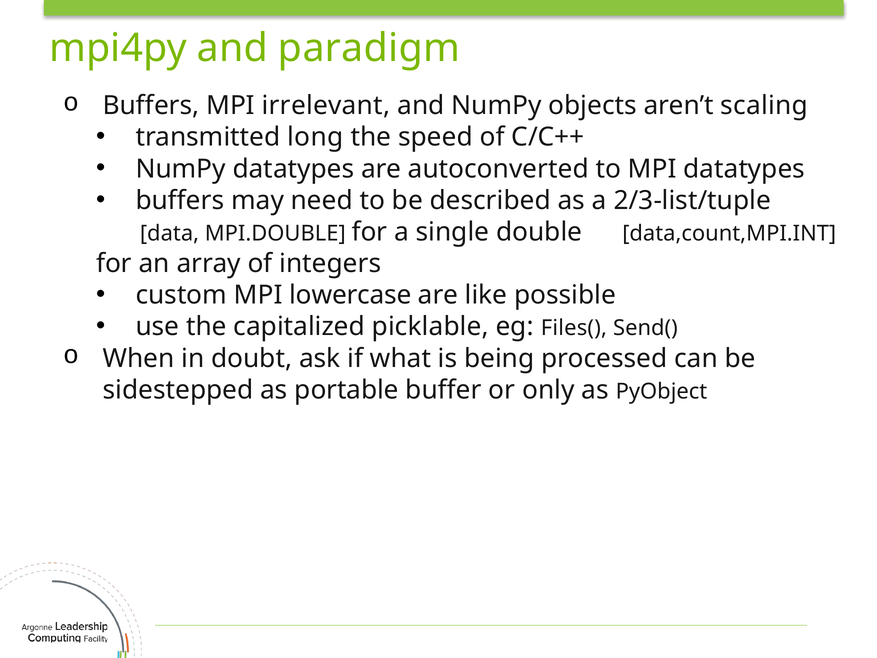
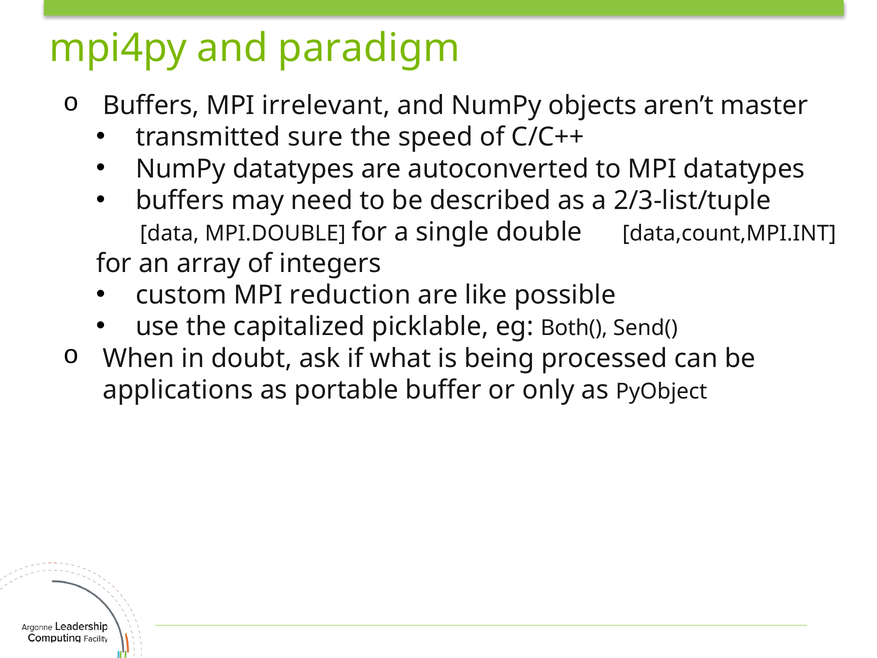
scaling: scaling -> master (764, 106)
long: long -> sure (315, 137)
lowercase: lowercase -> reduction (350, 295)
Files(: Files( -> Both( (574, 328)
sidestepped: sidestepped -> applications (178, 390)
